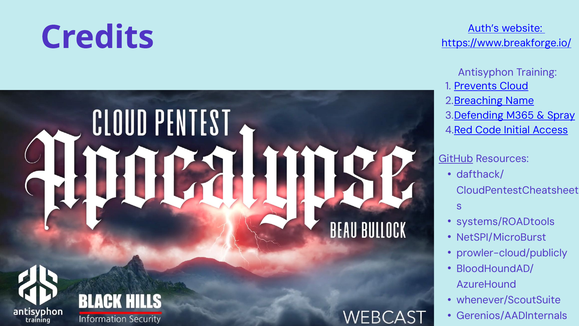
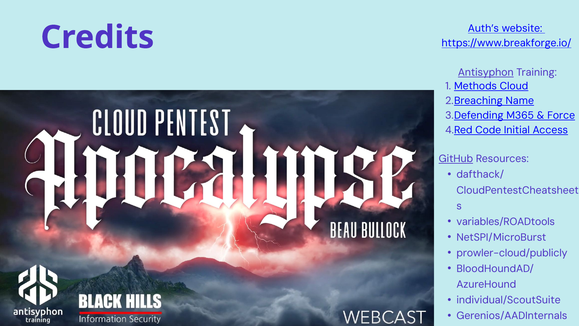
Antisyphon underline: none -> present (486, 72)
Prevents: Prevents -> Methods (476, 86)
Spray: Spray -> Force (561, 115)
systems/ROADtools: systems/ROADtools -> variables/ROADtools (506, 221)
whenever/ScoutSuite: whenever/ScoutSuite -> individual/ScoutSuite (509, 300)
